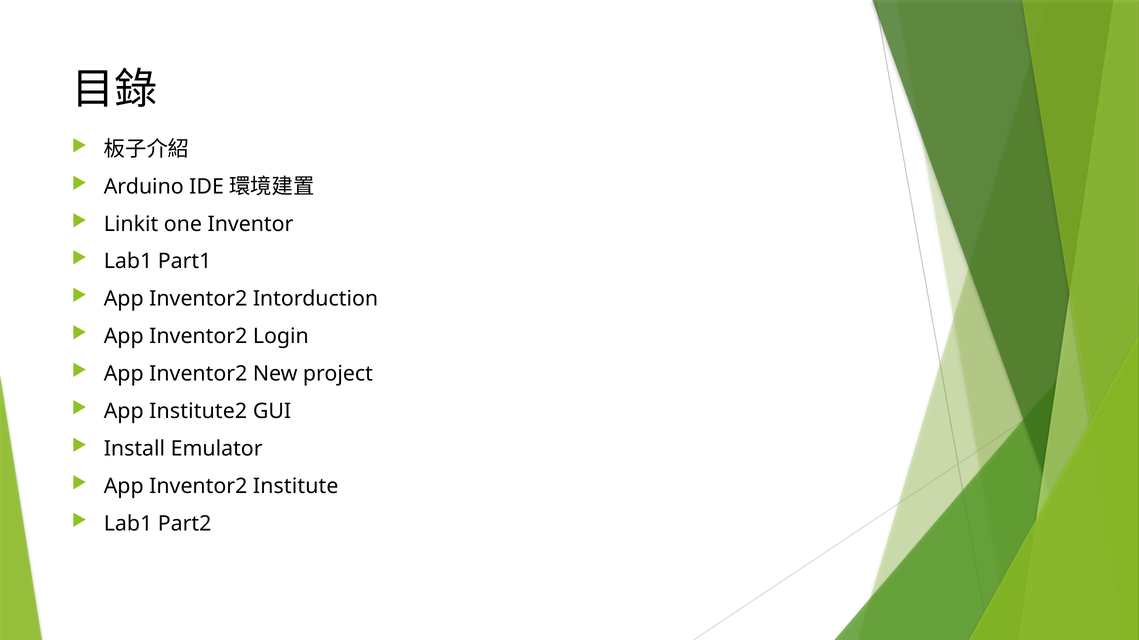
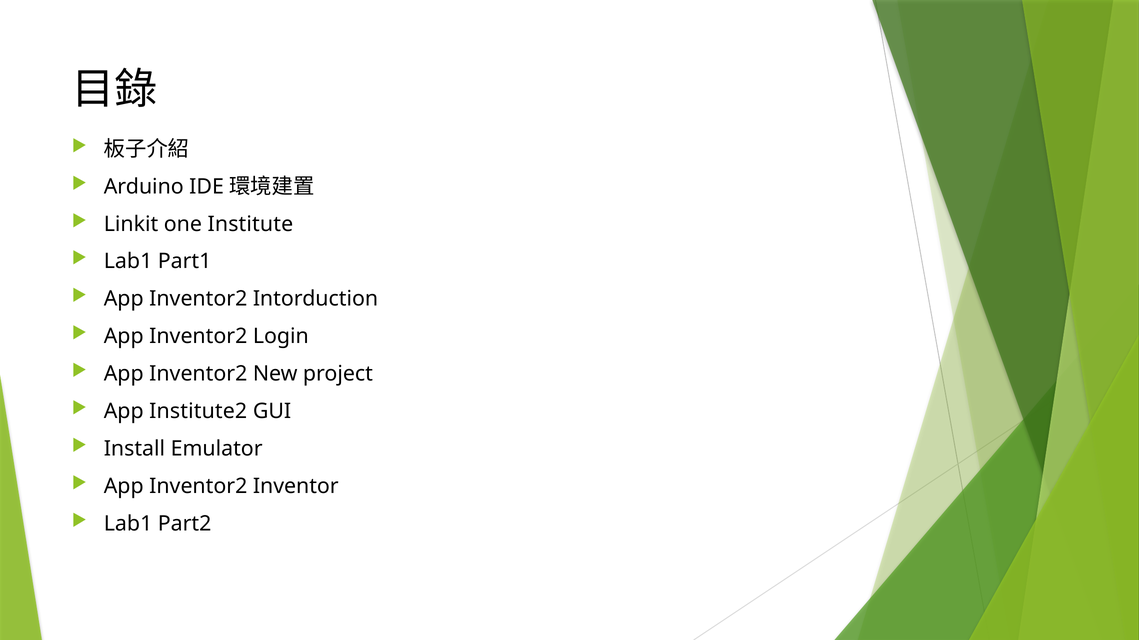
Inventor: Inventor -> Institute (250, 224)
Institute: Institute -> Inventor (296, 487)
